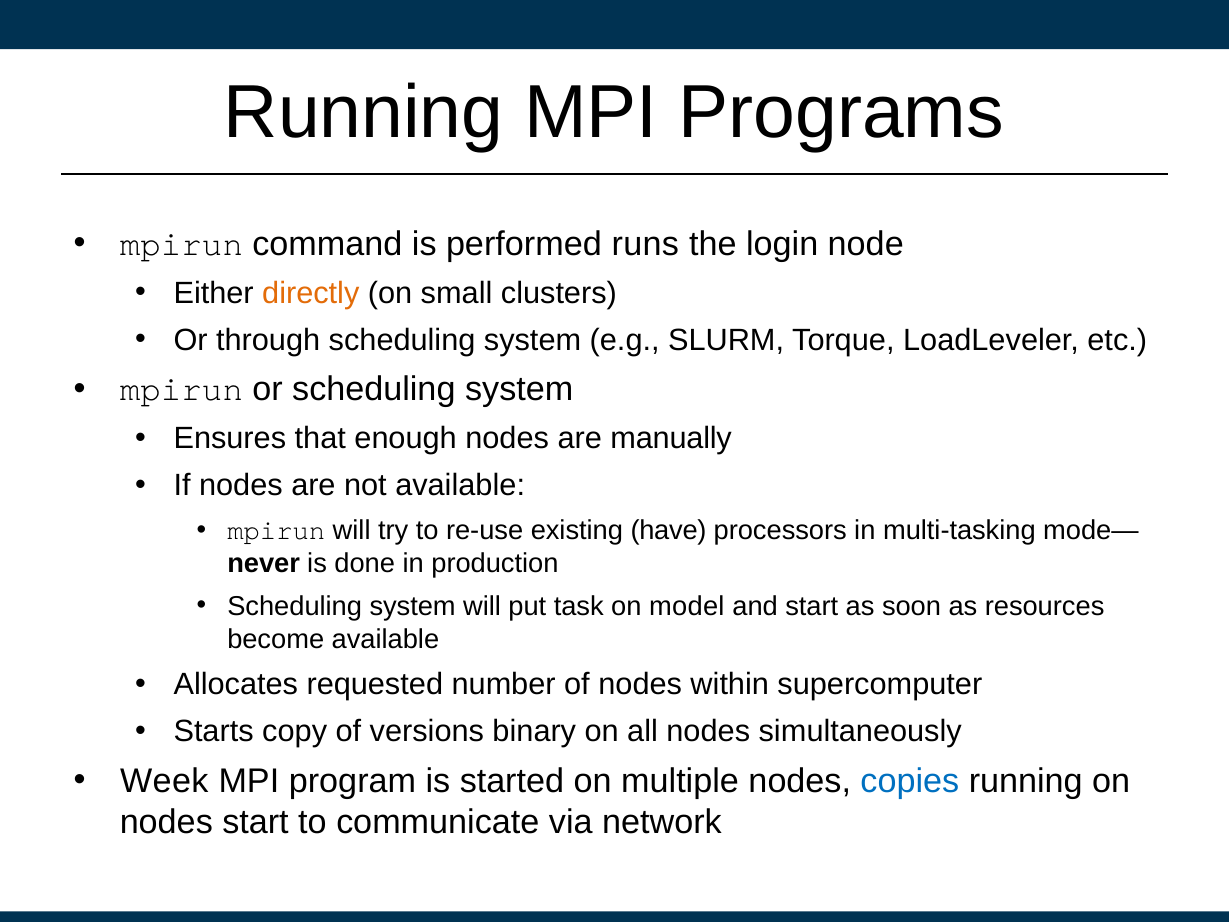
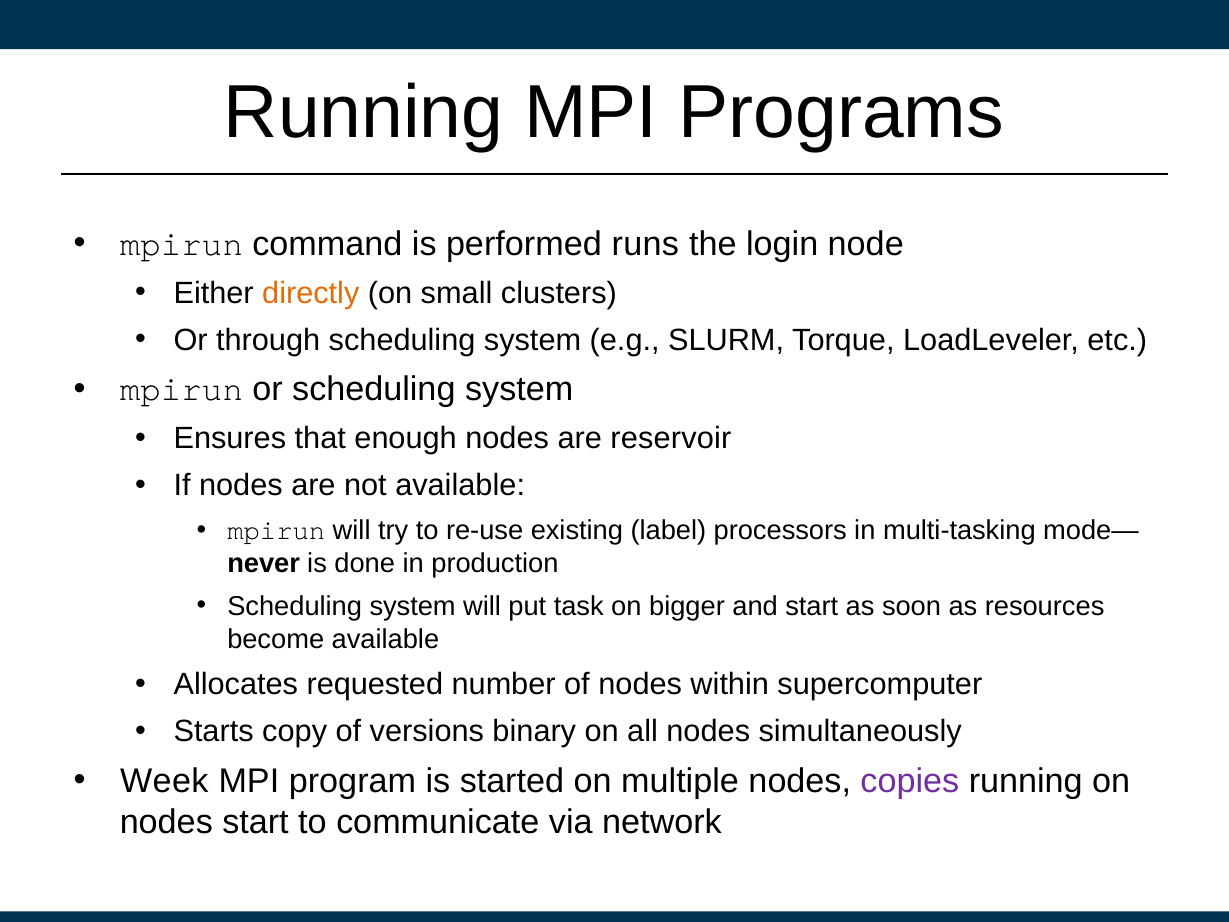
manually: manually -> reservoir (671, 439)
have: have -> label (668, 530)
model: model -> bigger (687, 606)
copies colour: blue -> purple (910, 781)
